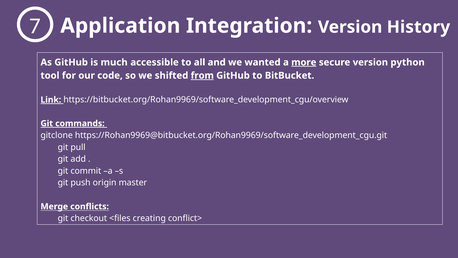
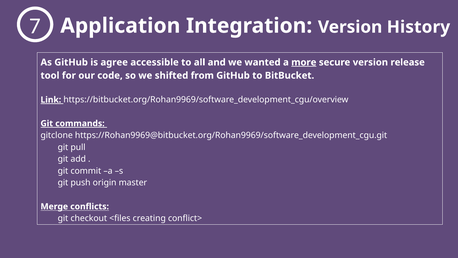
much: much -> agree (114, 62)
python: python -> release (408, 62)
from underline: present -> none (202, 75)
